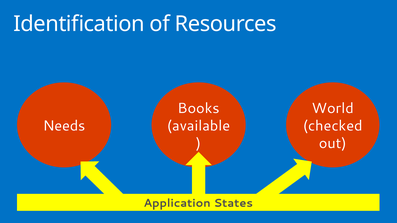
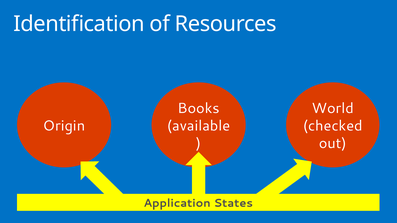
Needs: Needs -> Origin (64, 126)
